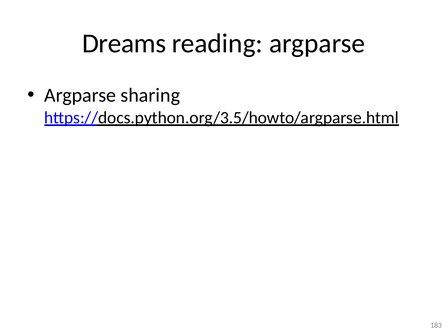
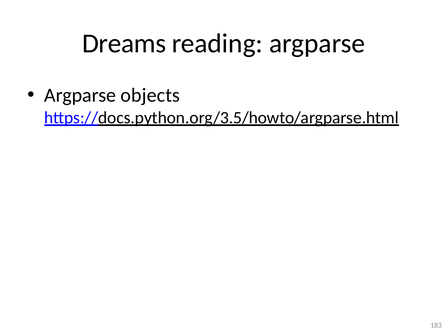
sharing: sharing -> objects (150, 95)
